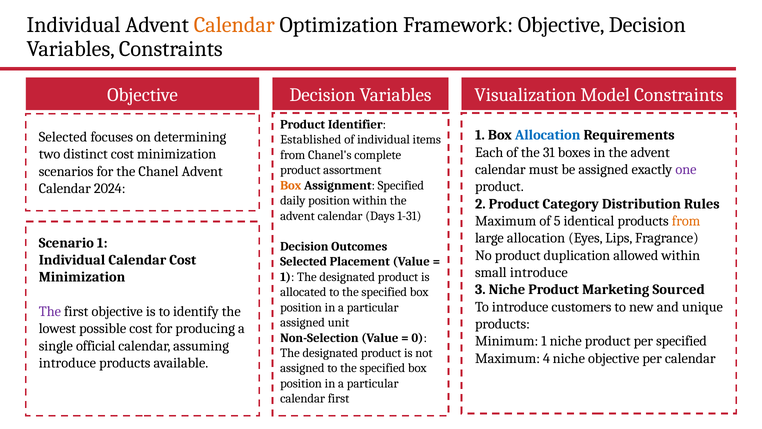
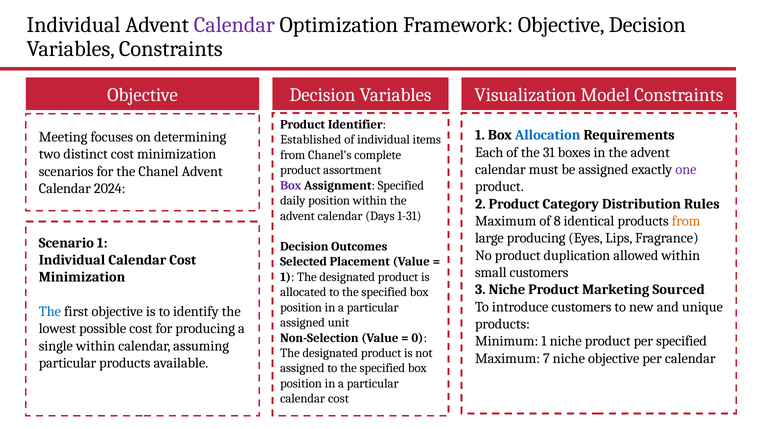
Calendar colour: orange -> purple (234, 25)
Selected: Selected -> Meeting (63, 137)
Box colour: orange -> purple (291, 185)
5: 5 -> 8 (557, 221)
large allocation: allocation -> producing (536, 238)
small introduce: introduce -> customers (539, 272)
The colour: purple -> blue (50, 311)
single official: official -> within (96, 345)
4: 4 -> 7 (546, 358)
introduce: introduce -> particular (68, 363)
first: first -> cost (338, 398)
